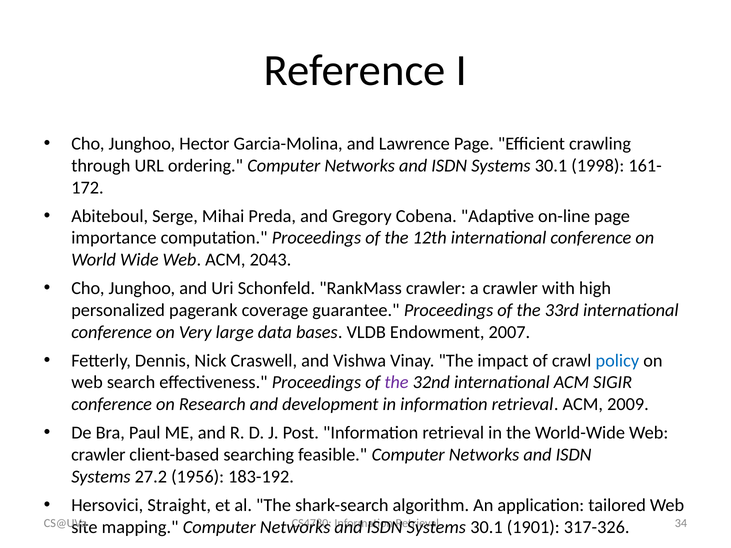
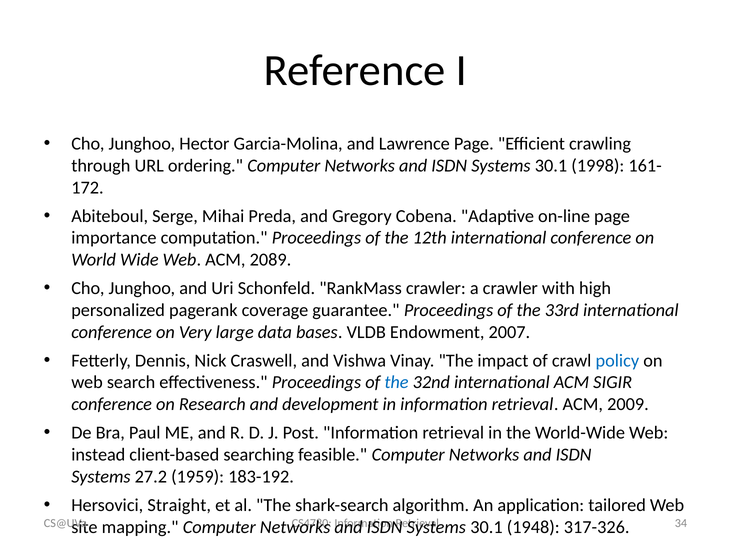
2043: 2043 -> 2089 (271, 260)
the colour: purple -> blue (396, 383)
crawler: crawler -> instead (98, 455)
1956: 1956 -> 1959 (198, 477)
1901: 1901 -> 1948 (533, 527)
